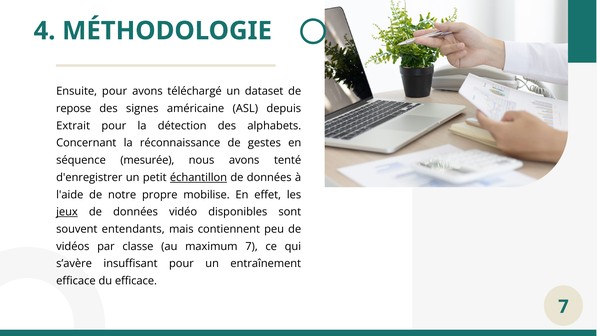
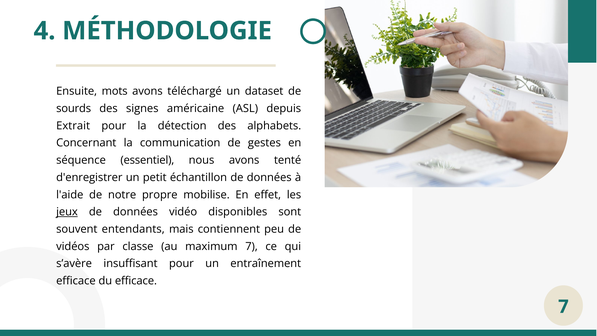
Ensuite pour: pour -> mots (115, 91)
repose: repose -> sourds (74, 108)
réconnaissance: réconnaissance -> communication (180, 143)
mesurée: mesurée -> essentiel (147, 160)
échantillon underline: present -> none (198, 177)
